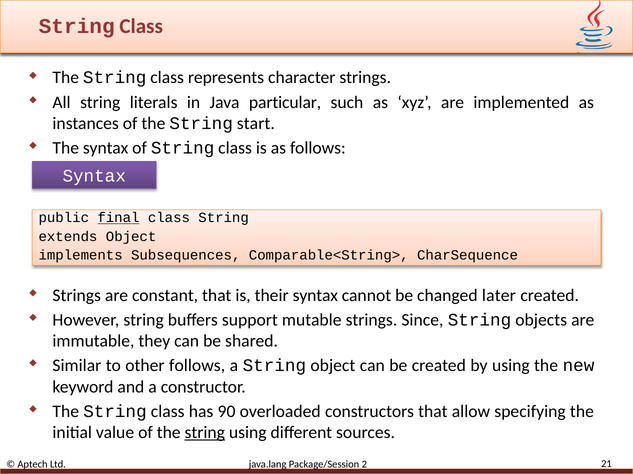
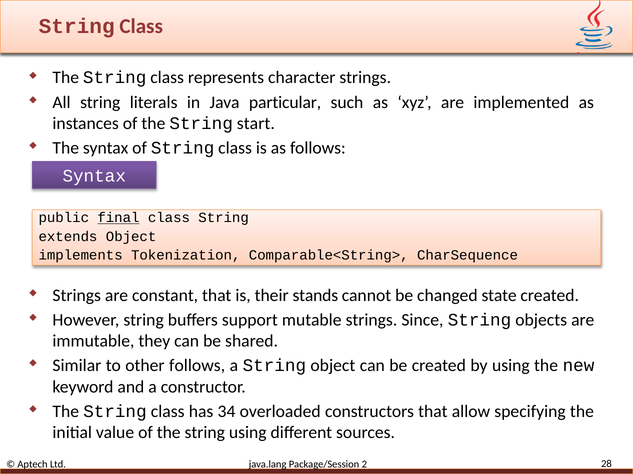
Subsequences: Subsequences -> Tokenization (186, 256)
their syntax: syntax -> stands (315, 296)
later: later -> state (499, 296)
90: 90 -> 34 (227, 412)
string underline: present -> none (205, 433)
21: 21 -> 28 (606, 464)
